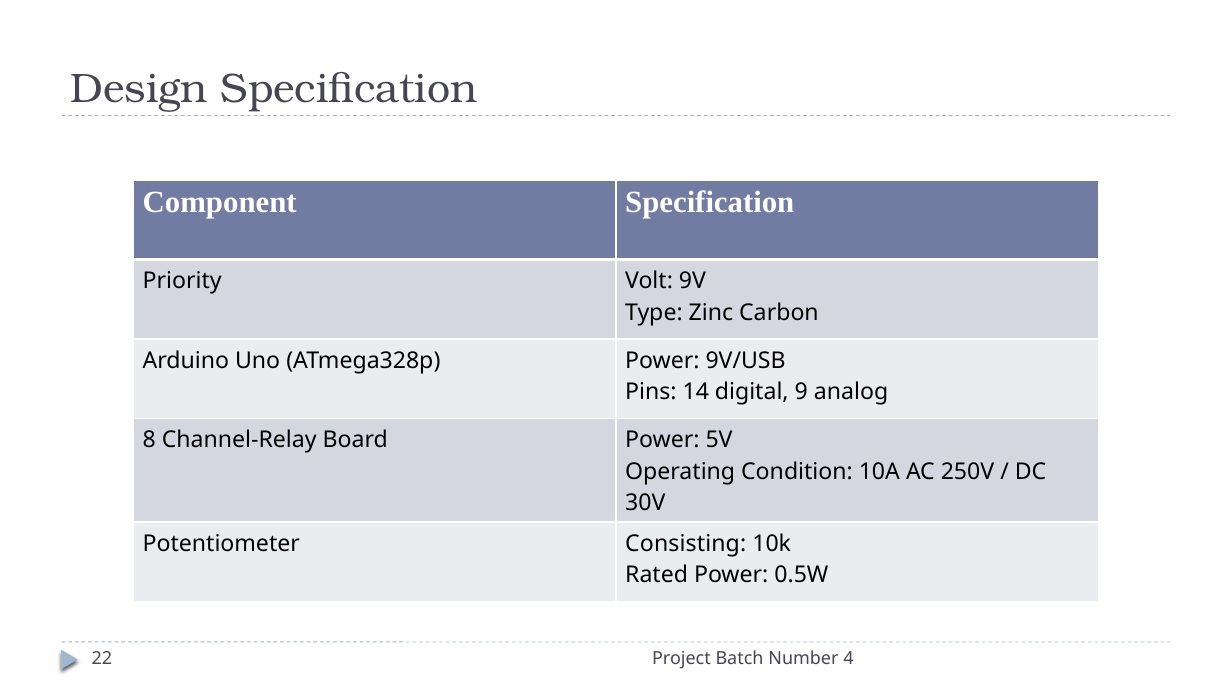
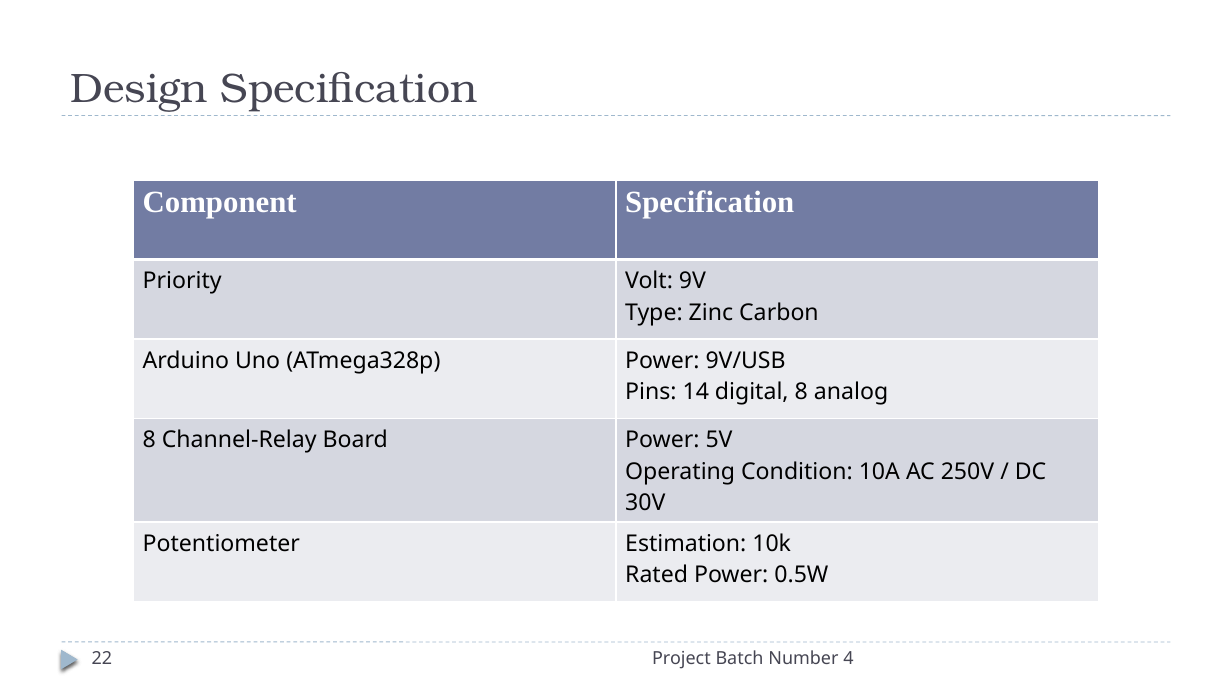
digital 9: 9 -> 8 (801, 392)
Consisting: Consisting -> Estimation (686, 544)
